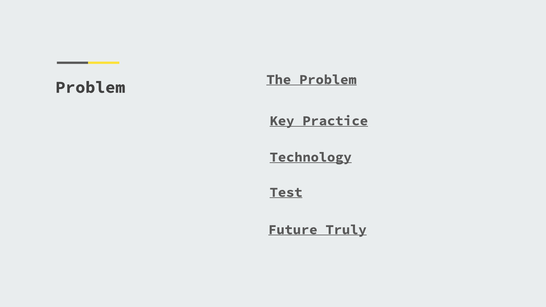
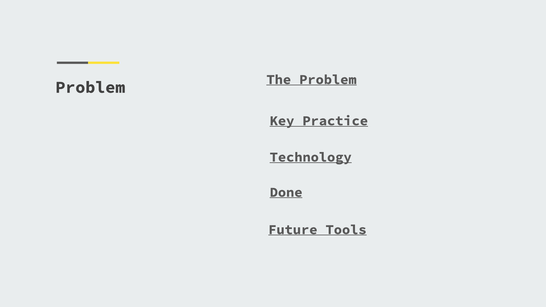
Test: Test -> Done (286, 192)
Truly: Truly -> Tools (346, 230)
